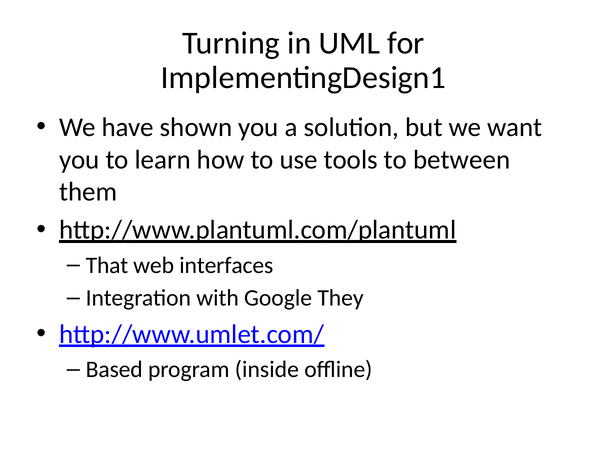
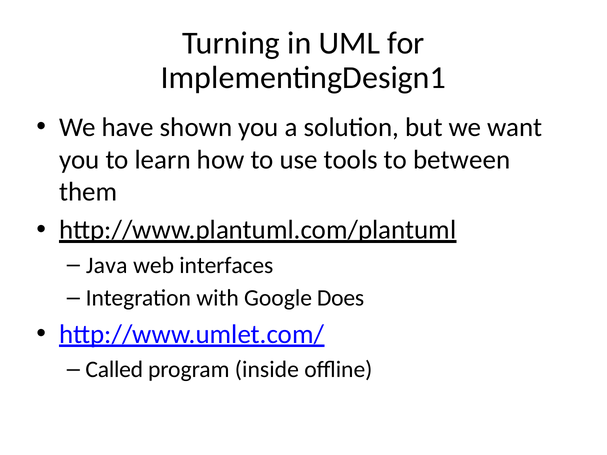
That: That -> Java (107, 265)
They: They -> Does (341, 298)
Based: Based -> Called (114, 370)
